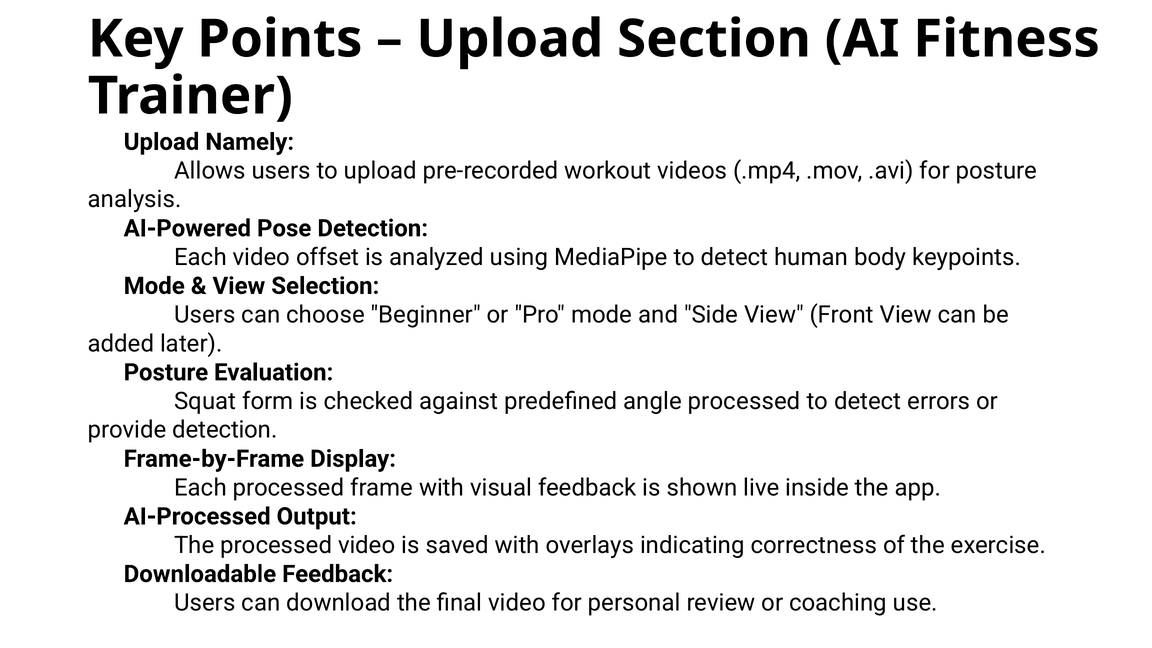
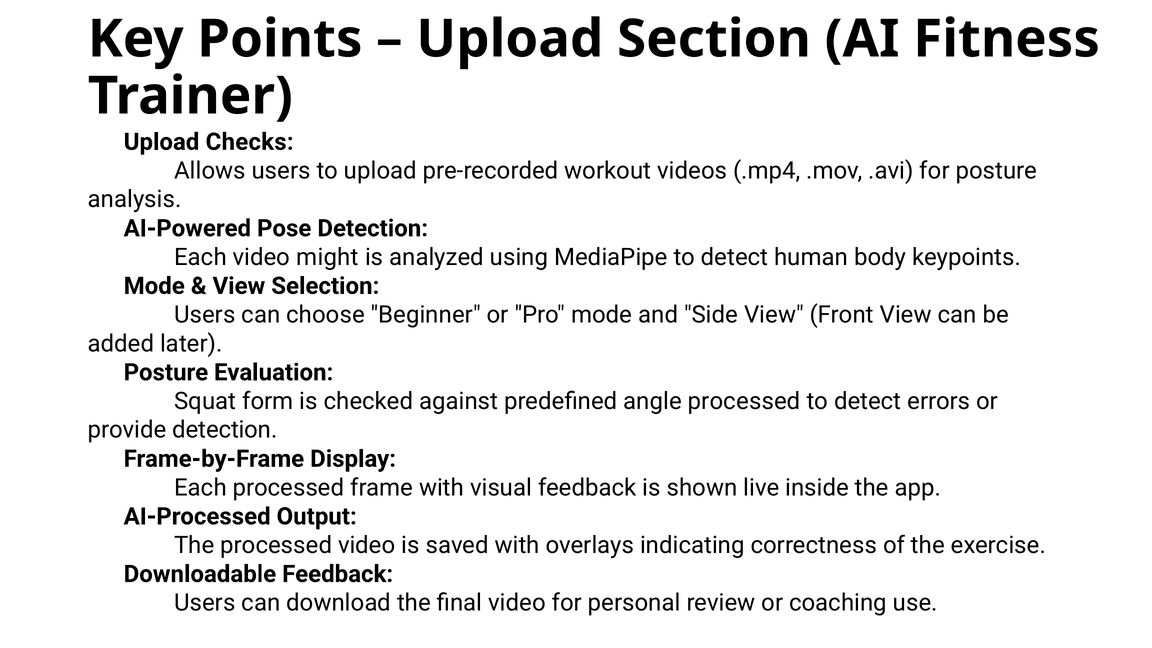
Namely: Namely -> Checks (250, 142)
offset: offset -> might (327, 257)
